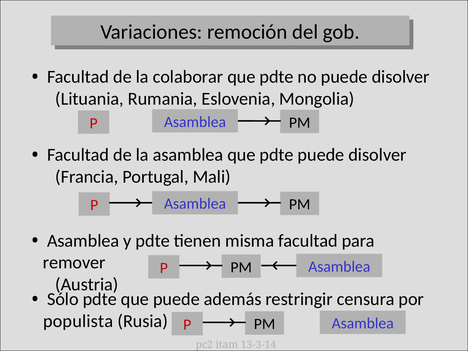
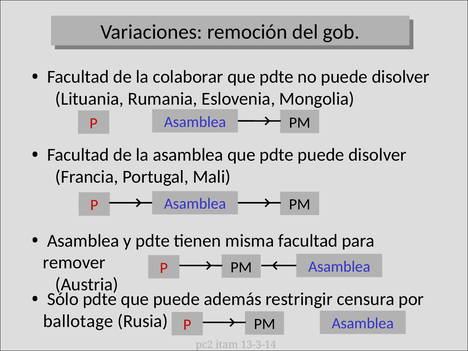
populista: populista -> ballotage (78, 321)
